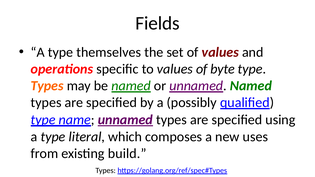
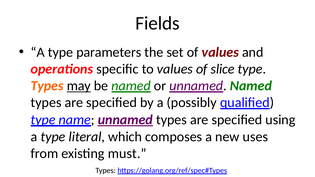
themselves: themselves -> parameters (109, 52)
byte: byte -> slice (223, 69)
may underline: none -> present (79, 86)
build: build -> must (127, 154)
